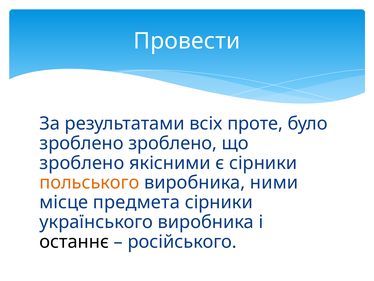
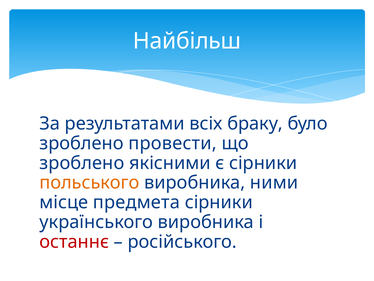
Провести: Провести -> Найбільш (187, 41)
проте: проте -> браку (255, 123)
зроблено зроблено: зроблено -> провести (173, 143)
останнє colour: black -> red (74, 241)
